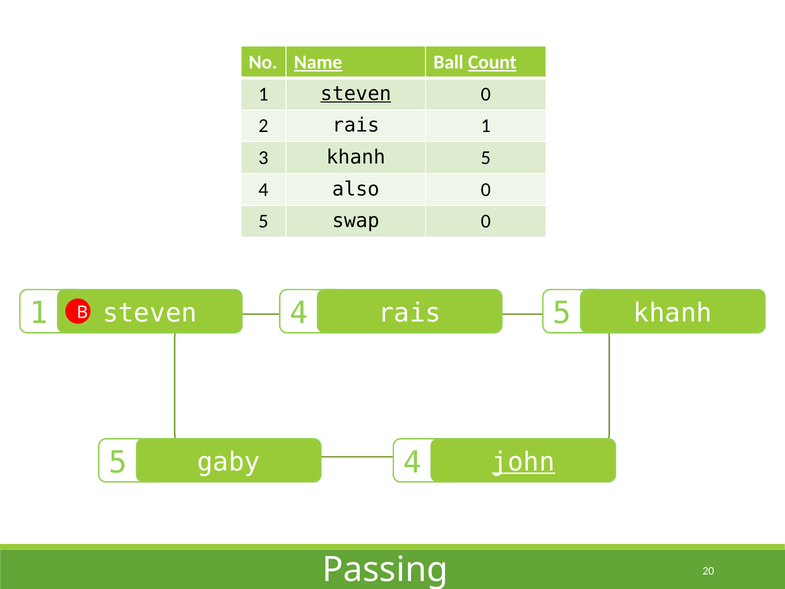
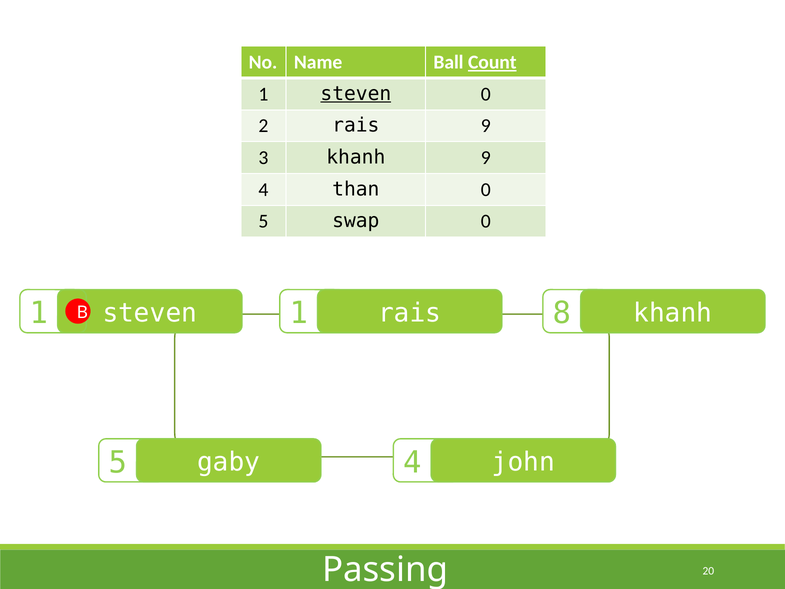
Name underline: present -> none (318, 62)
rais 1: 1 -> 9 (486, 126)
khanh 5: 5 -> 9 (486, 158)
also: also -> than (356, 189)
1 4: 4 -> 1 (299, 313)
rais 5: 5 -> 8 (562, 313)
john underline: present -> none (523, 462)
